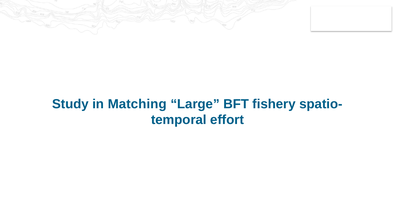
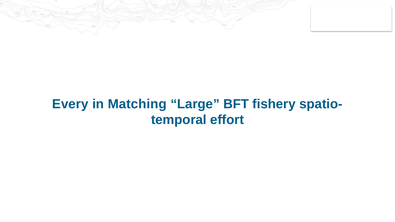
Study: Study -> Every (70, 104)
